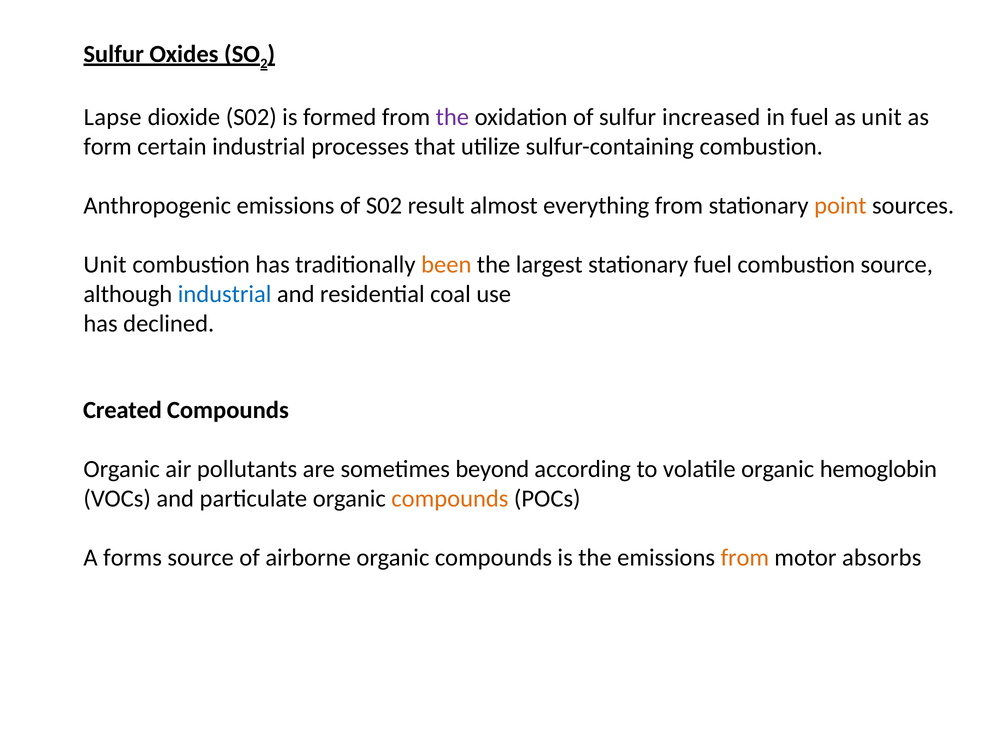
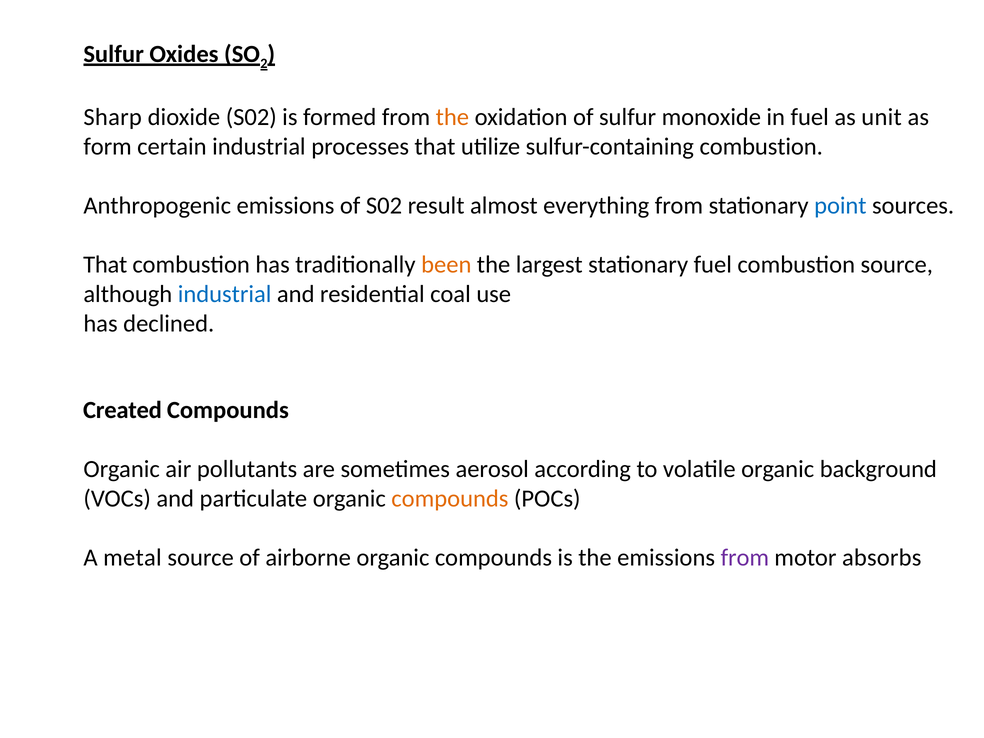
Lapse: Lapse -> Sharp (113, 117)
the colour: purple -> orange (452, 117)
increased: increased -> monoxide (711, 117)
point colour: orange -> blue (840, 206)
Unit: Unit -> That (105, 265)
beyond: beyond -> aerosol (492, 469)
hemoglobin: hemoglobin -> background (878, 469)
forms: forms -> metal (132, 558)
from colour: orange -> purple (745, 558)
